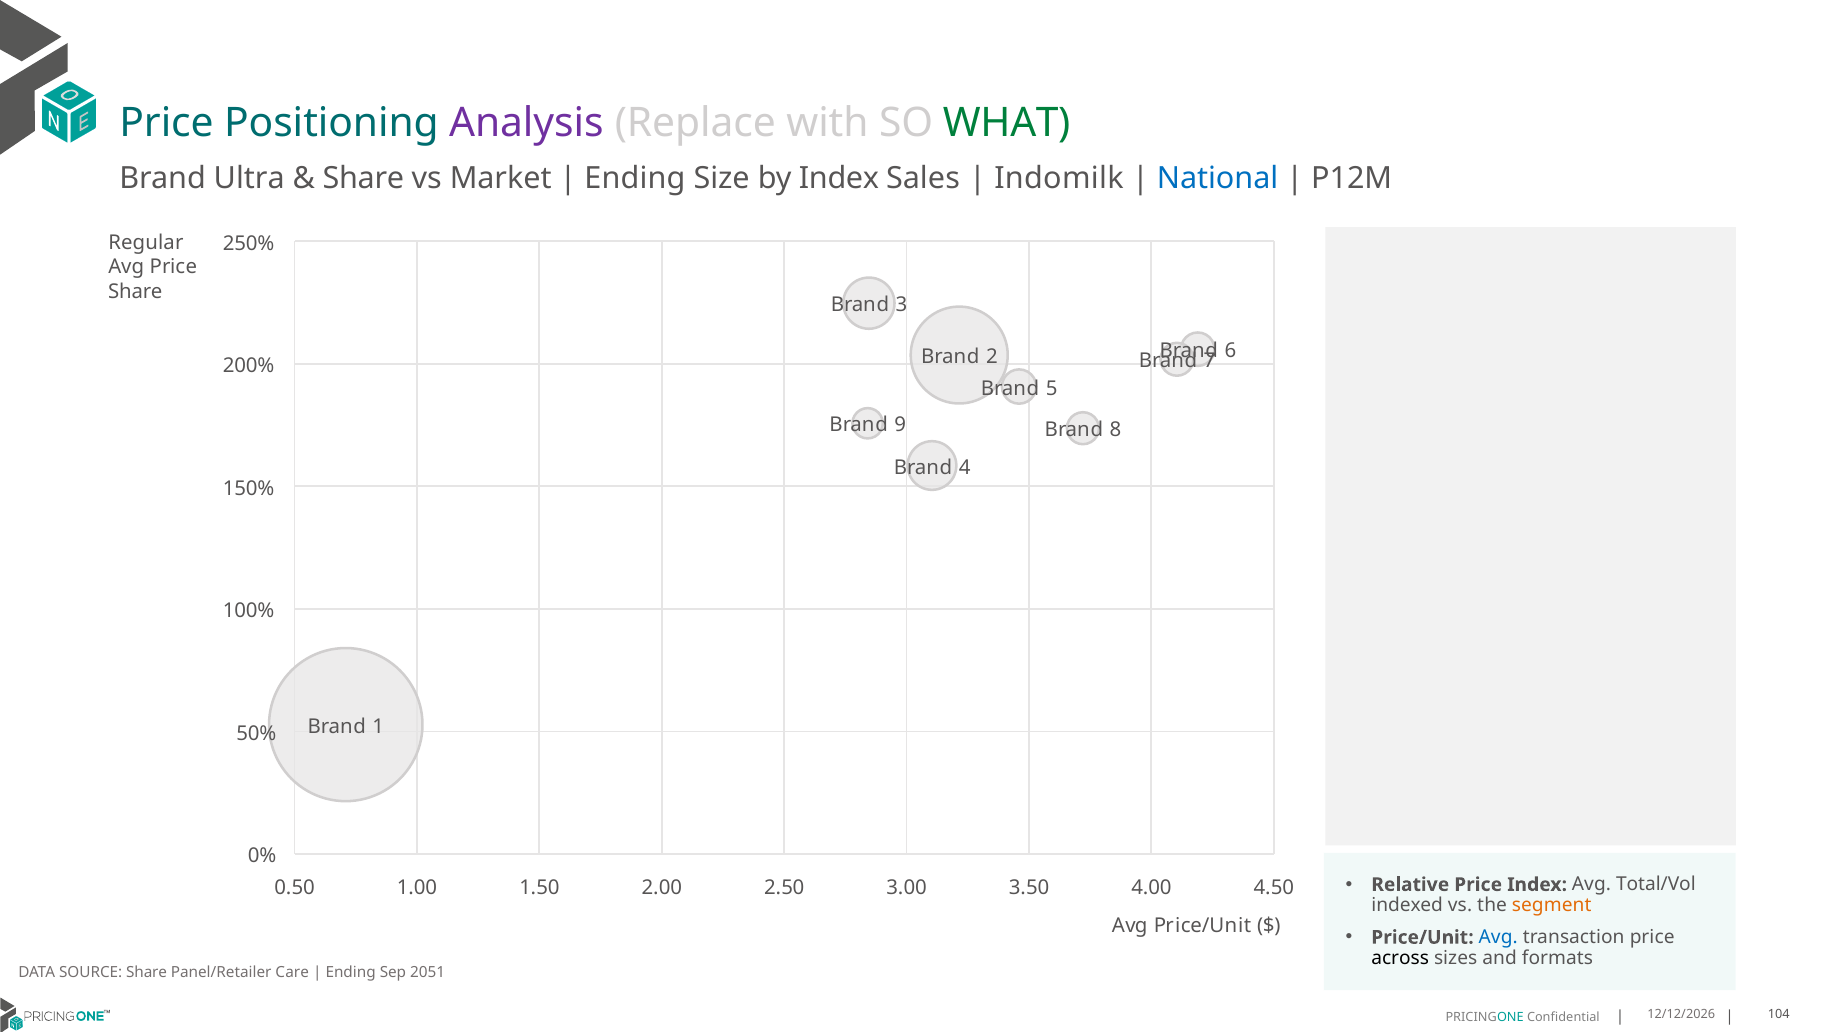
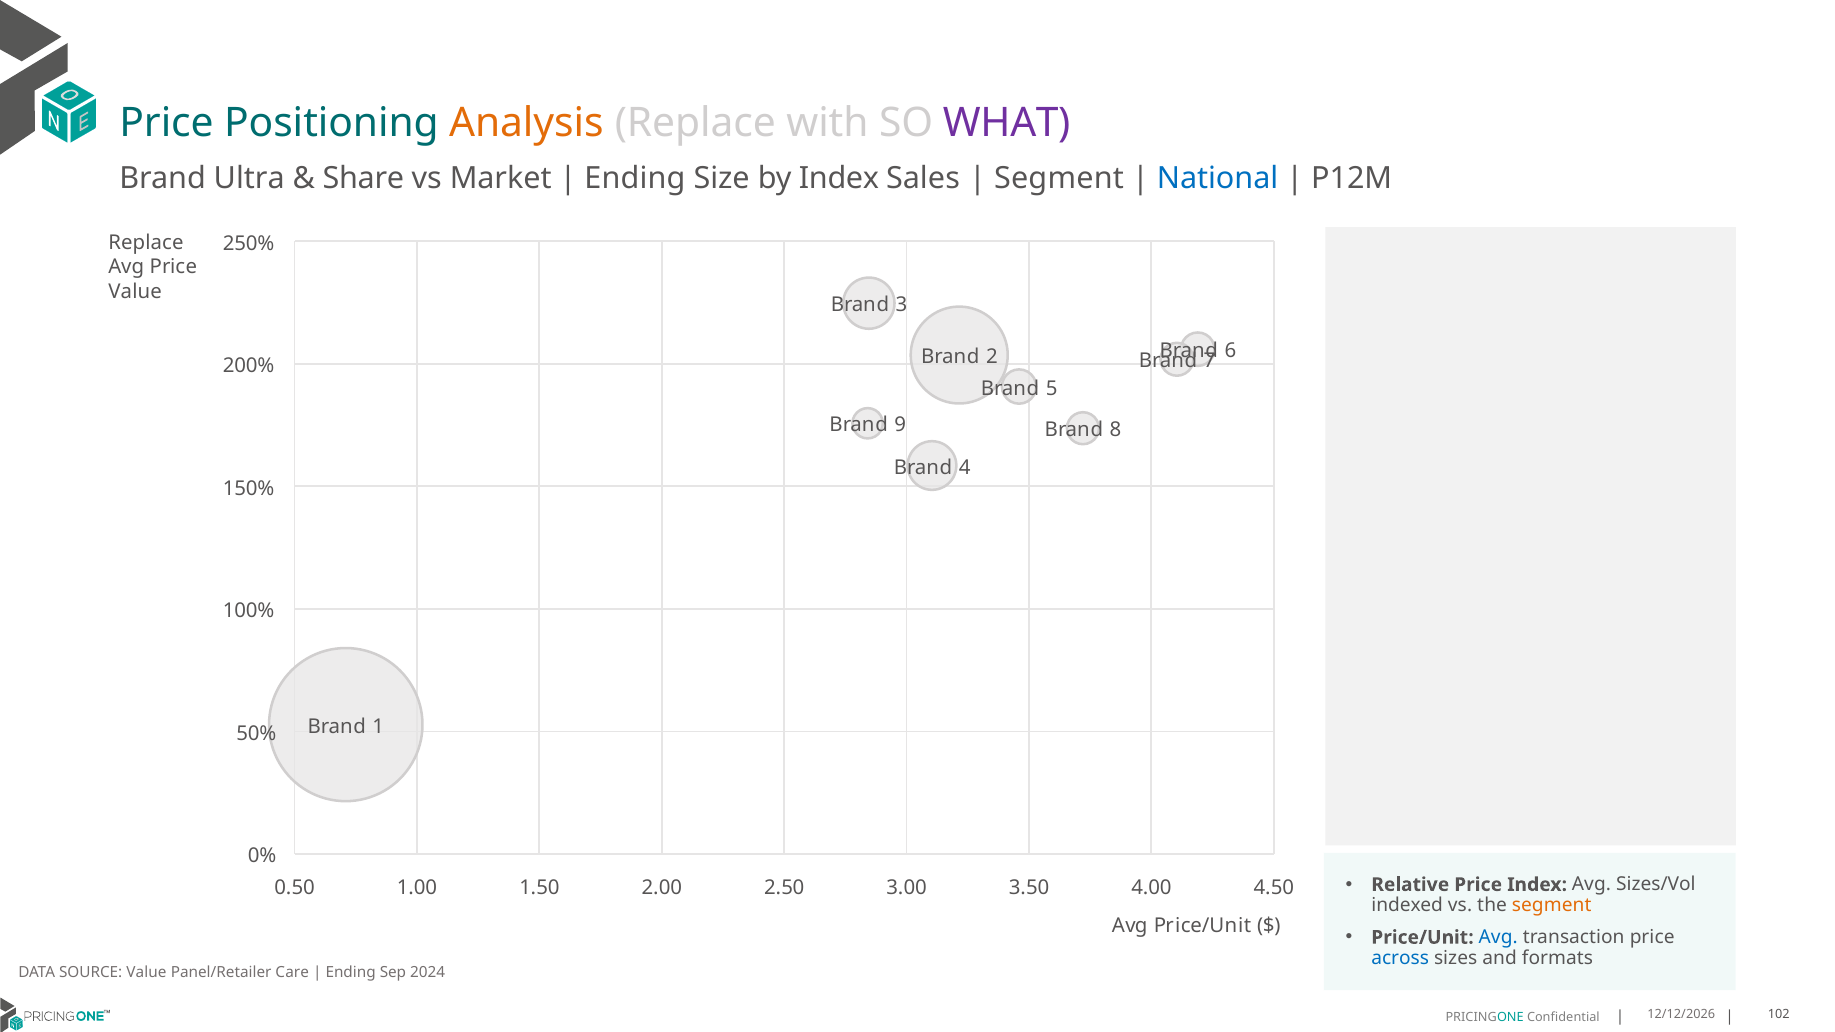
Analysis colour: purple -> orange (526, 123)
WHAT colour: green -> purple (1007, 123)
Indomilk: Indomilk -> Segment (1059, 179)
Regular: Regular -> Replace (146, 243)
Share: Share -> Value (135, 292)
Total/Vol: Total/Vol -> Sizes/Vol (1656, 885)
across colour: black -> blue (1400, 958)
SOURCE Share: Share -> Value (146, 972)
2051: 2051 -> 2024 (428, 972)
104: 104 -> 102 (1779, 1015)
